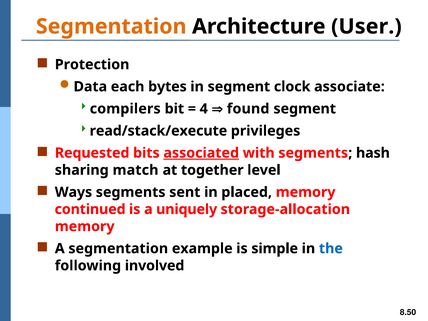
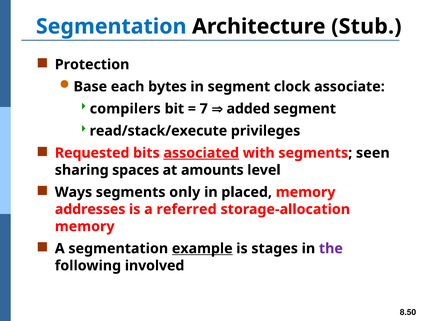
Segmentation colour: orange -> blue (111, 26)
User: User -> Stub (366, 26)
Data: Data -> Base (90, 87)
4: 4 -> 7 (204, 109)
found: found -> added (248, 109)
hash: hash -> seen (373, 153)
match: match -> spaces (136, 170)
together: together -> amounts (212, 170)
sent: sent -> only (185, 192)
continued: continued -> addresses (90, 209)
uniquely: uniquely -> referred (187, 209)
example underline: none -> present (202, 249)
simple: simple -> stages (275, 249)
the colour: blue -> purple (331, 249)
